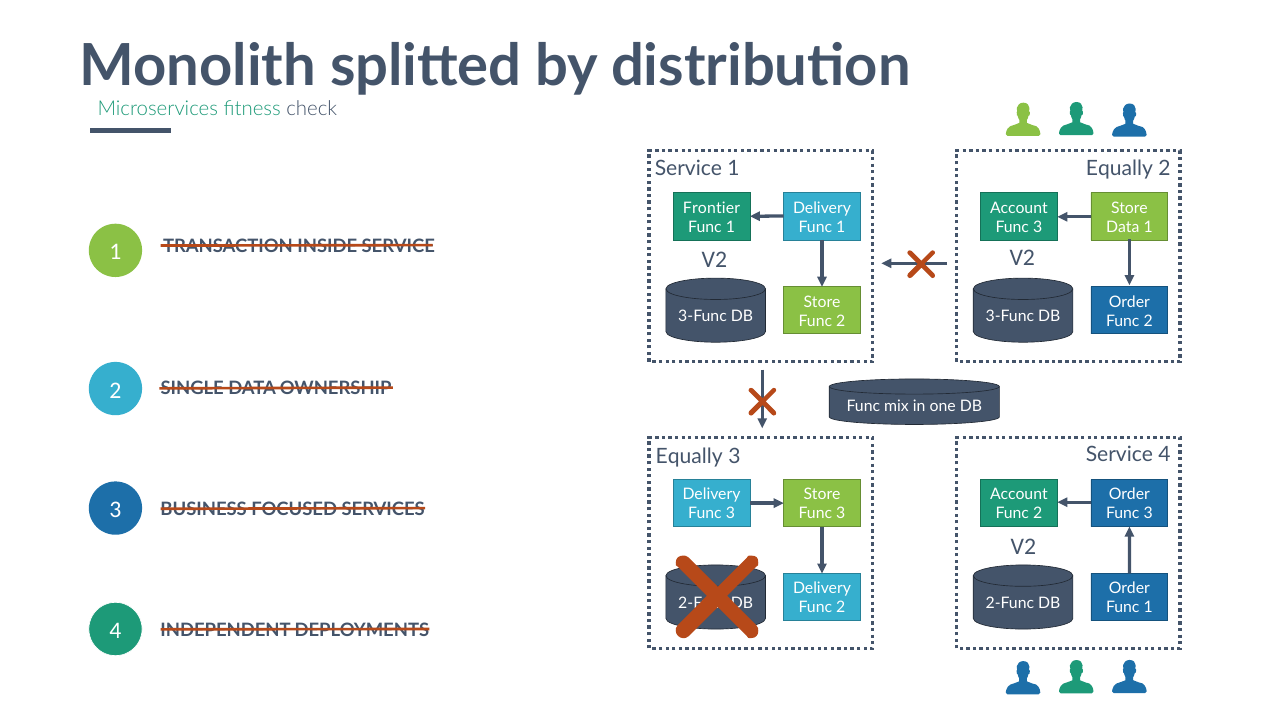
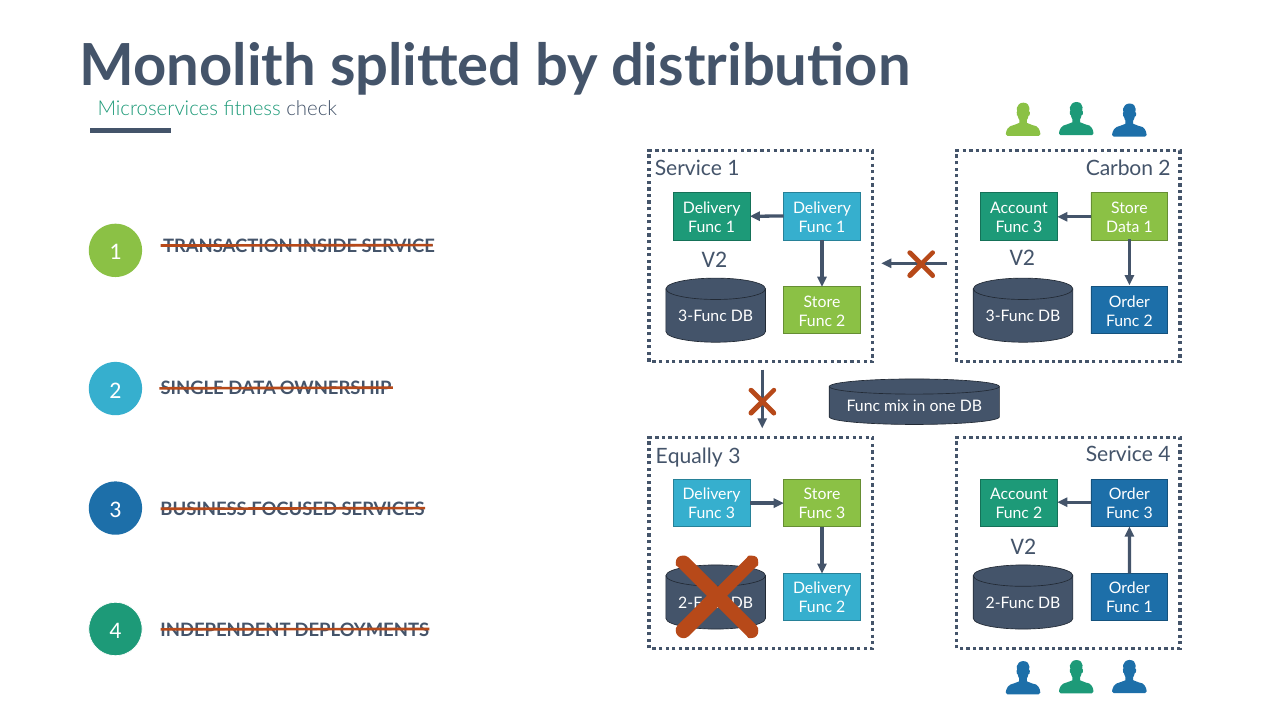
1 Equally: Equally -> Carbon (1119, 168)
Frontier: Frontier -> Delivery (712, 208)
